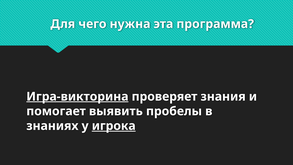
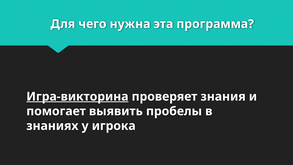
игрока underline: present -> none (114, 126)
